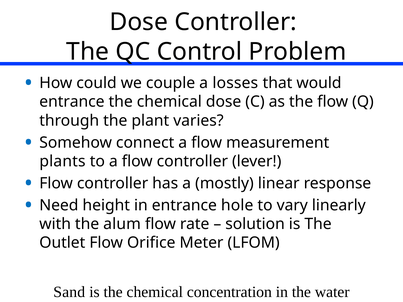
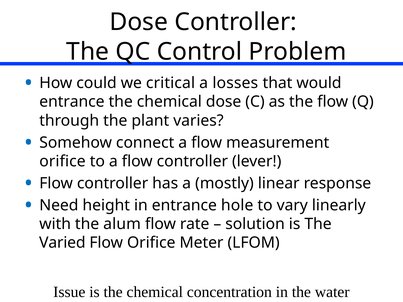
couple: couple -> critical (171, 83)
plants: plants -> orifice (62, 161)
Outlet: Outlet -> Varied (62, 243)
Sand: Sand -> Issue (69, 292)
